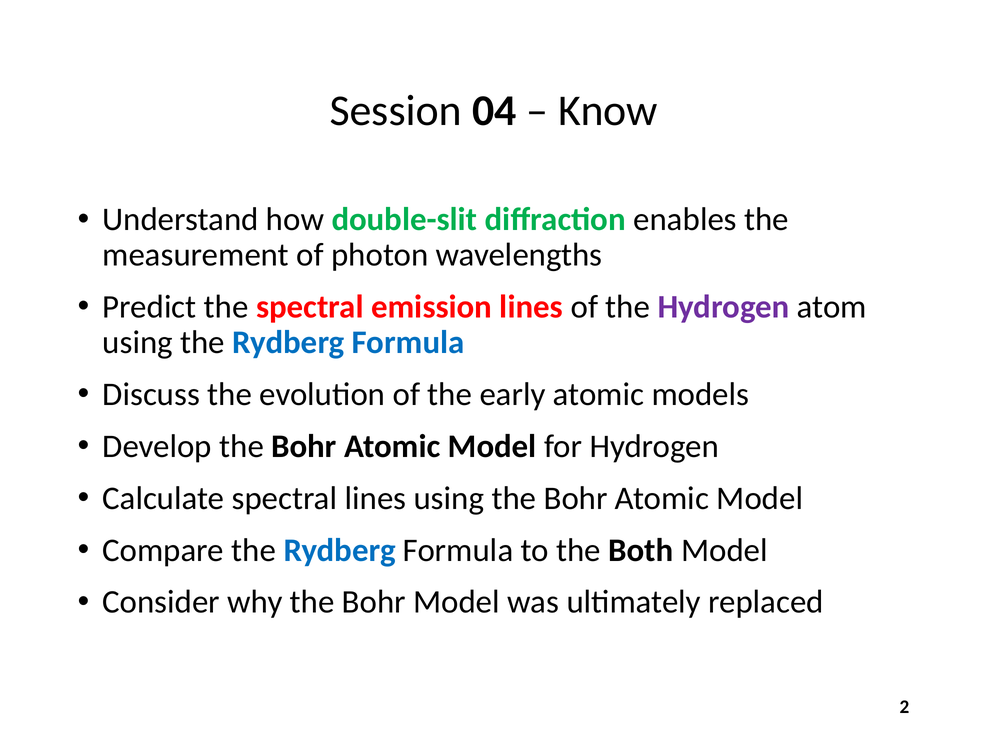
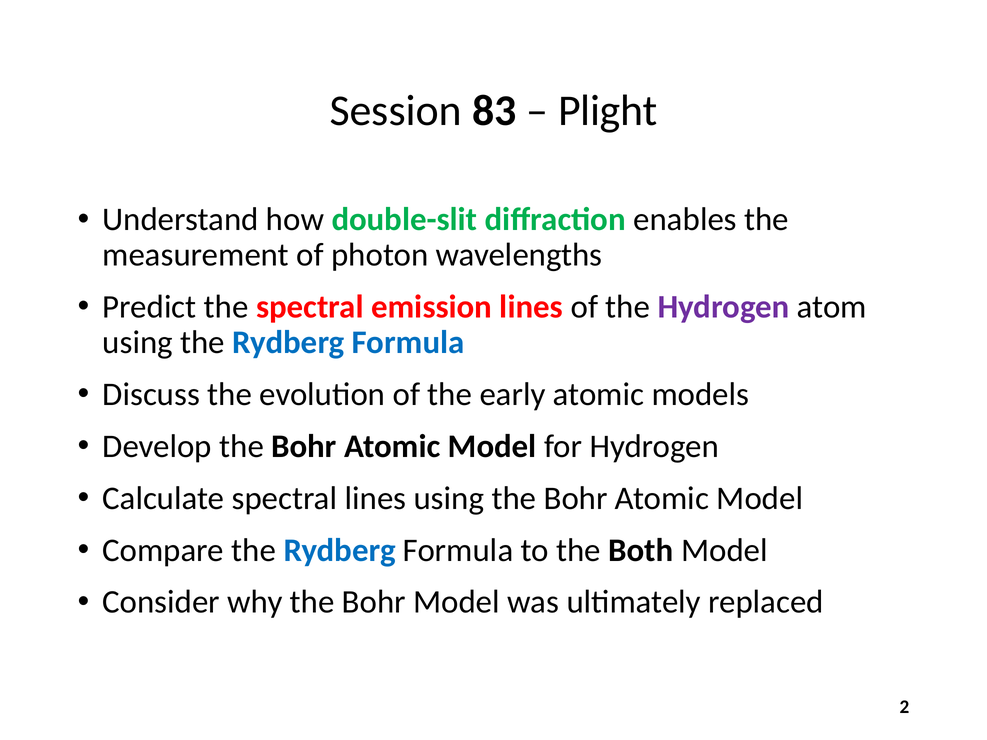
04: 04 -> 83 (494, 111)
Know: Know -> Plight (608, 111)
